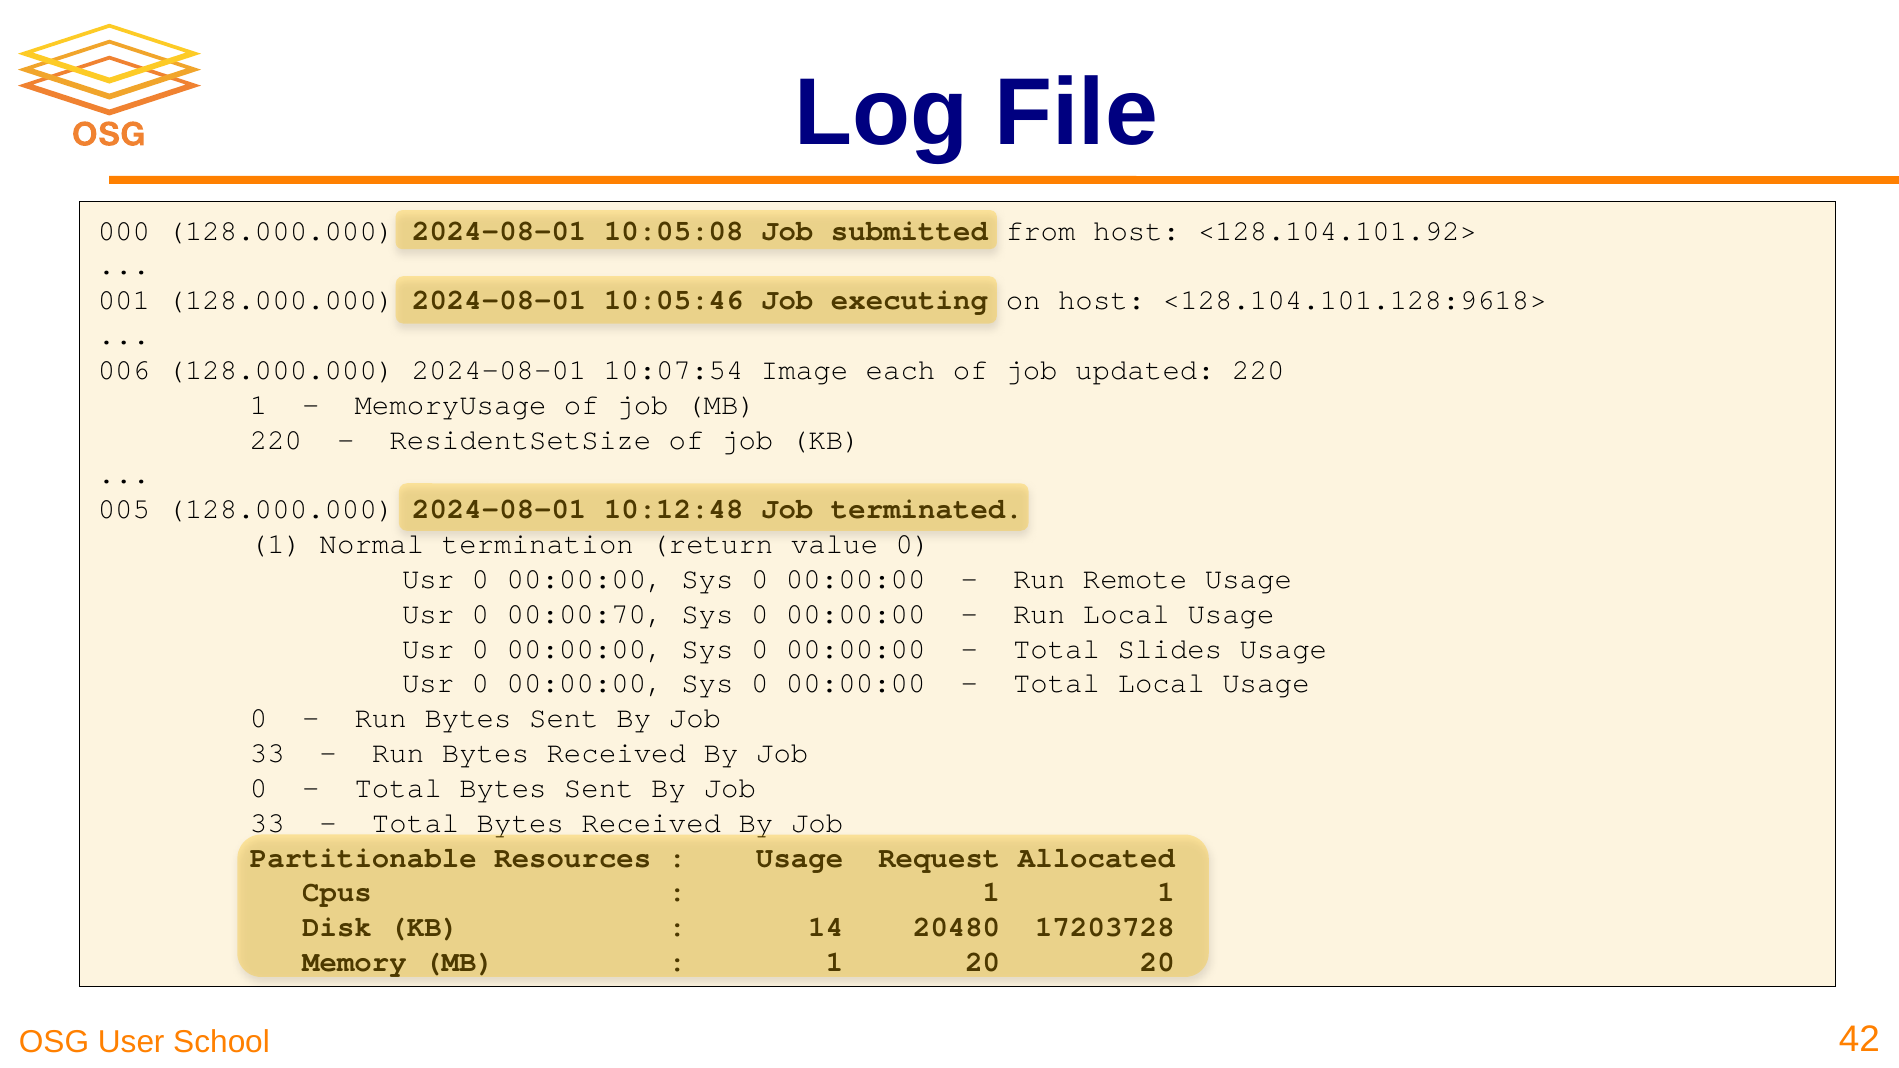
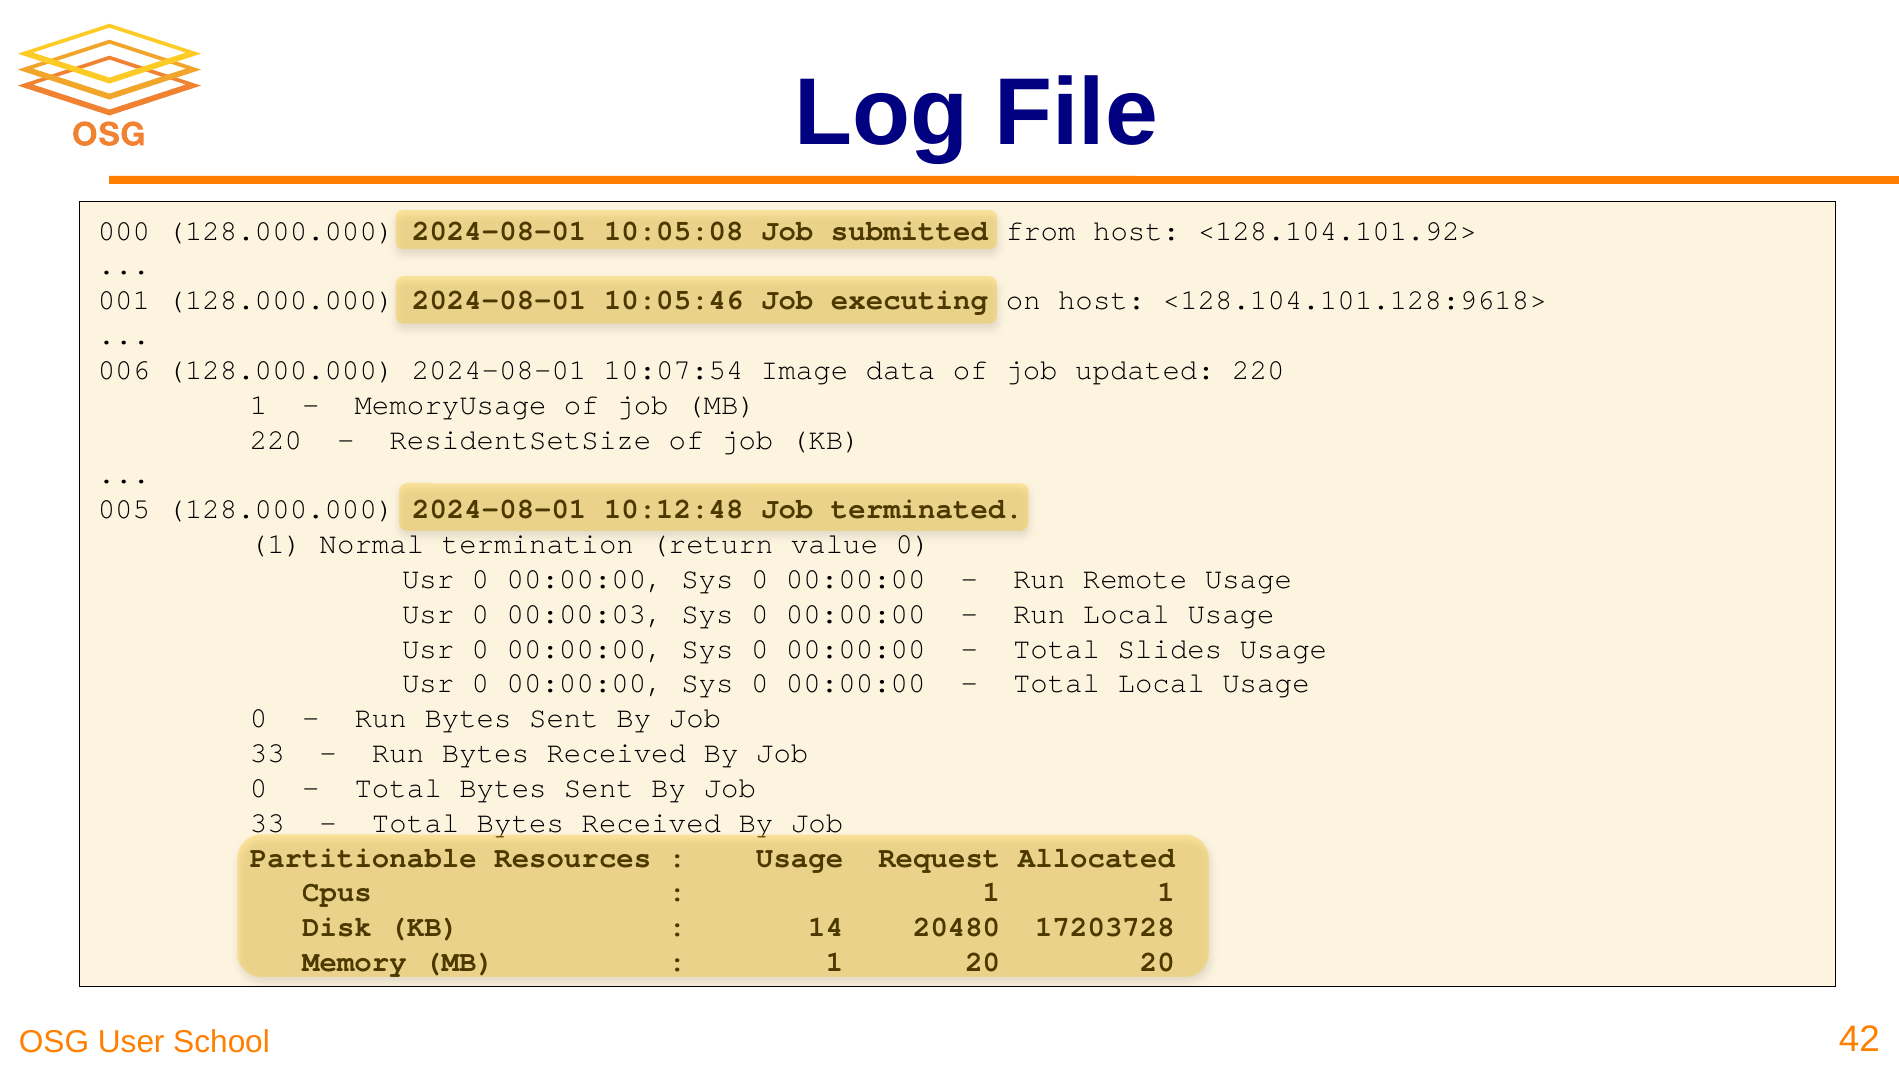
each: each -> data (901, 370)
00:00:70: 00:00:70 -> 00:00:03 (585, 614)
